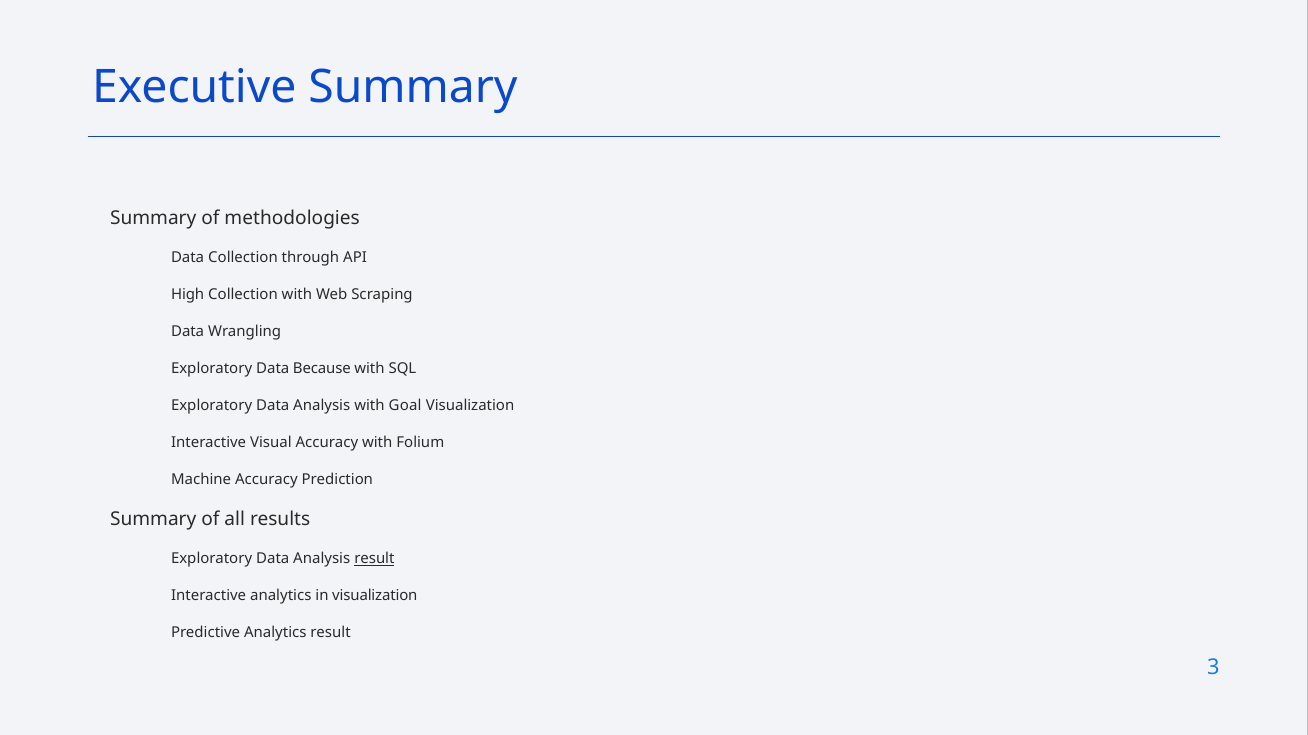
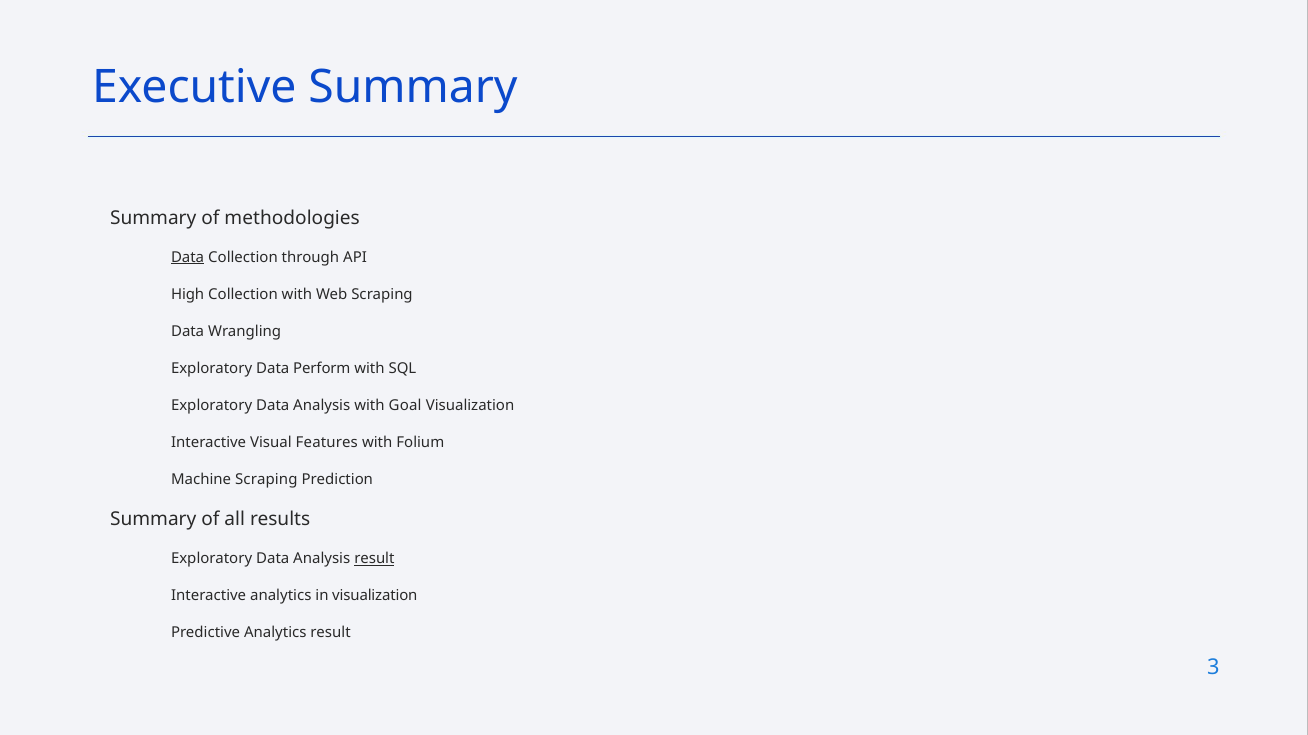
Data underline: none -> present (188, 258)
Because: Because -> Perform (322, 369)
Visual Accuracy: Accuracy -> Features (327, 443)
Machine Accuracy: Accuracy -> Scraping (266, 480)
